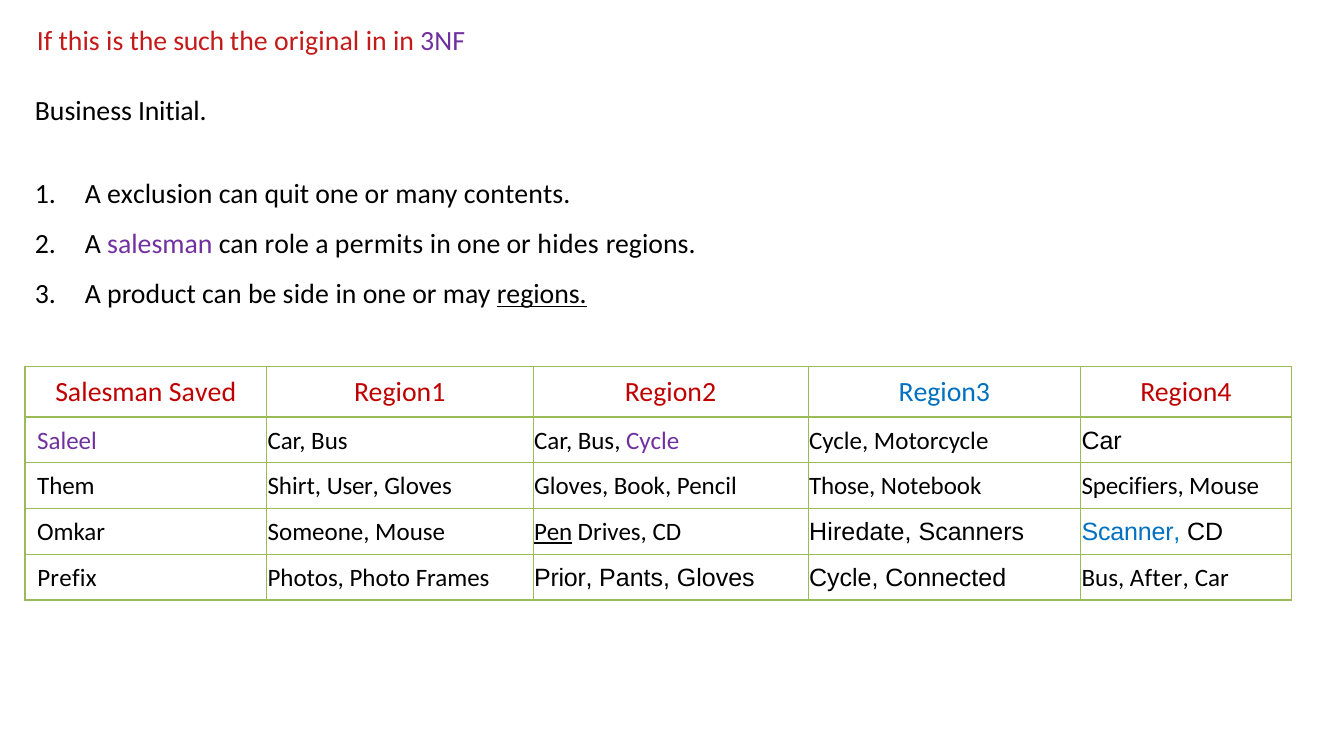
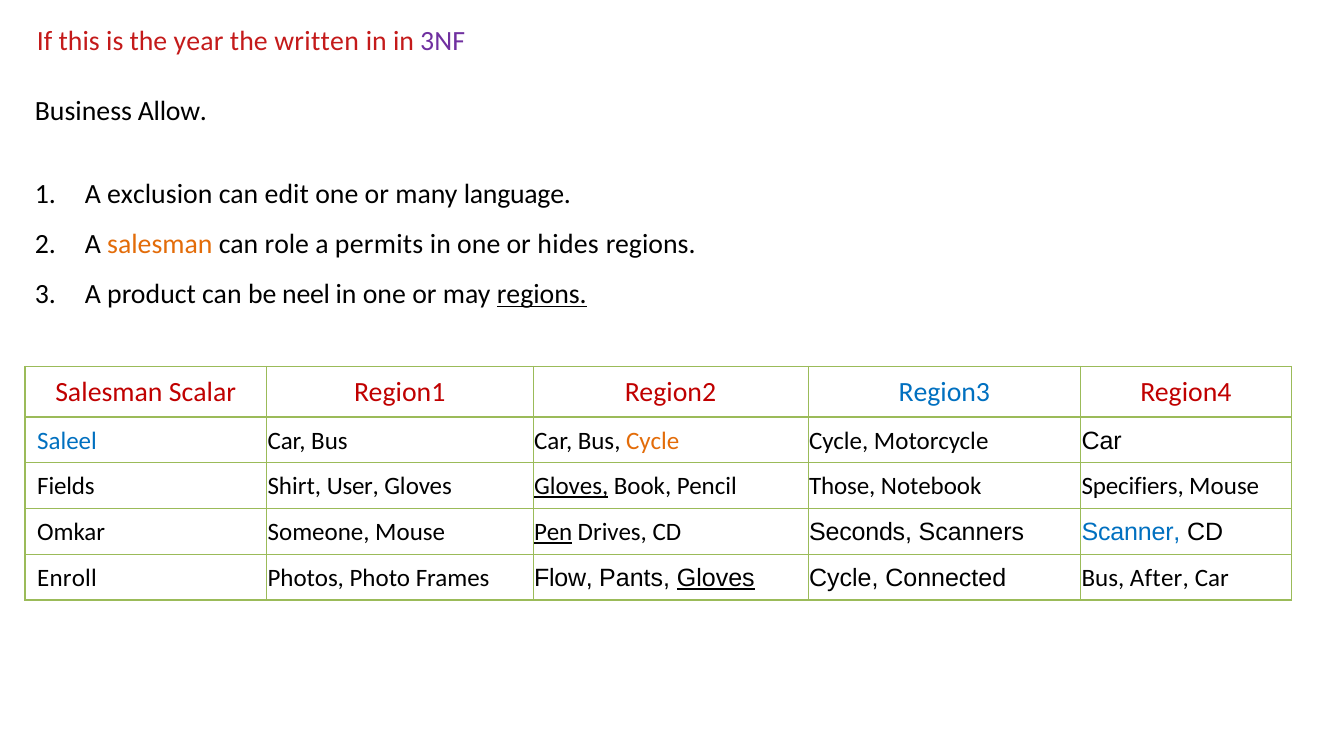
such: such -> year (199, 41)
original: original -> written (317, 41)
Initial: Initial -> Allow (172, 111)
quit: quit -> edit (287, 195)
contents: contents -> language (517, 195)
salesman colour: purple -> orange (160, 245)
side: side -> neel (306, 295)
Saved: Saved -> Scalar (203, 393)
Saleel colour: purple -> blue (67, 441)
Cycle colour: purple -> orange (653, 441)
Them: Them -> Fields (66, 486)
Gloves underline: none -> present (571, 486)
Hiredate: Hiredate -> Seconds (861, 532)
Prefix: Prefix -> Enroll (67, 578)
Prior: Prior -> Flow (563, 578)
Gloves underline: none -> present (716, 578)
